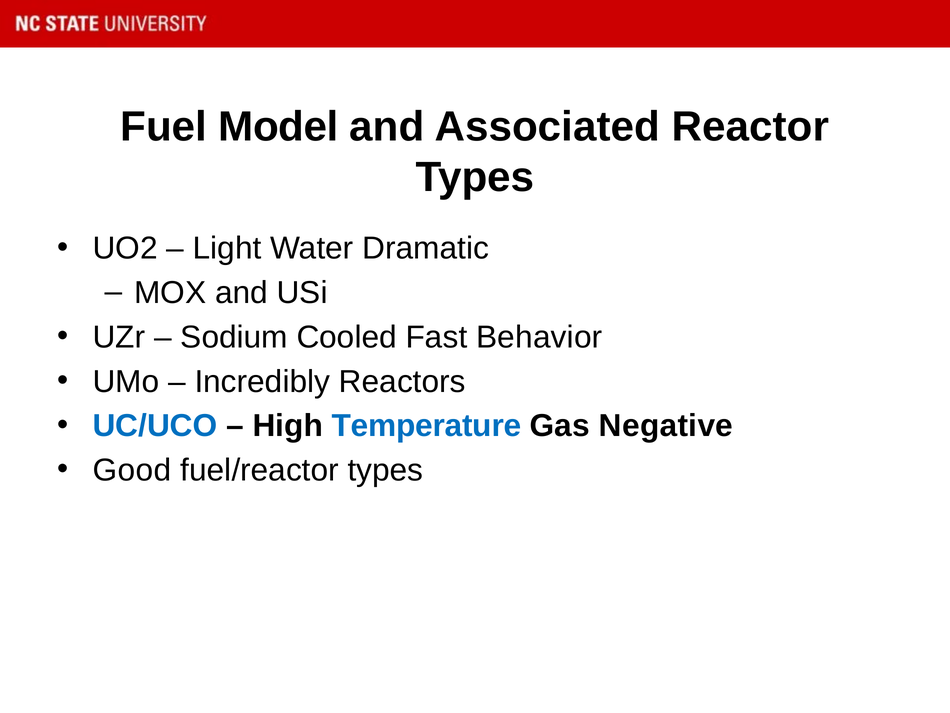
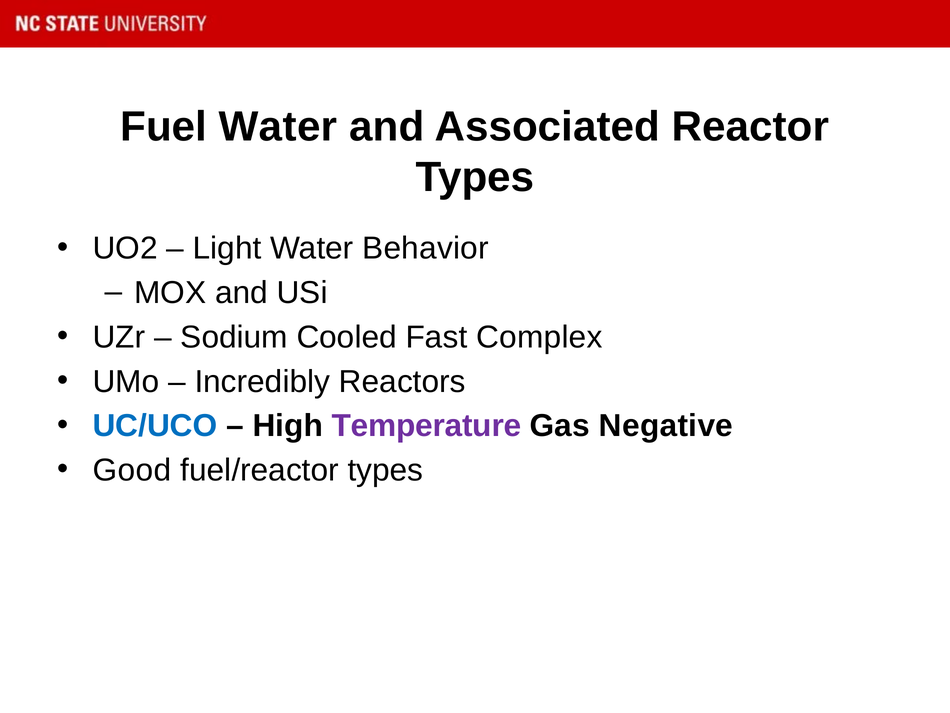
Fuel Model: Model -> Water (278, 127)
Dramatic: Dramatic -> Behavior (426, 248)
Behavior: Behavior -> Complex (539, 337)
Temperature colour: blue -> purple (426, 426)
